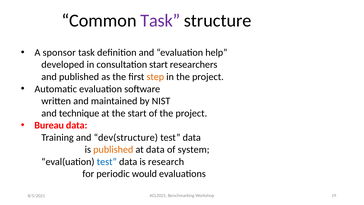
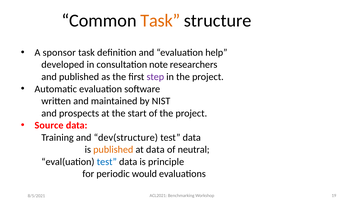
Task colour: purple -> orange (160, 21)
consultation start: start -> note (159, 65)
step colour: orange -> purple (155, 77)
technique: technique -> prospects (79, 113)
Bureau: Bureau -> Source (49, 125)
system: system -> neutral (194, 149)
research: research -> principle (166, 162)
